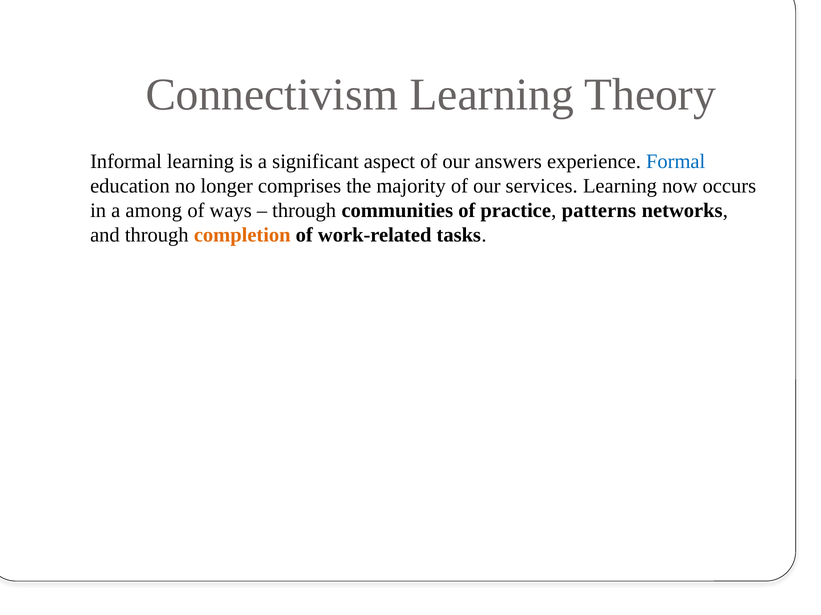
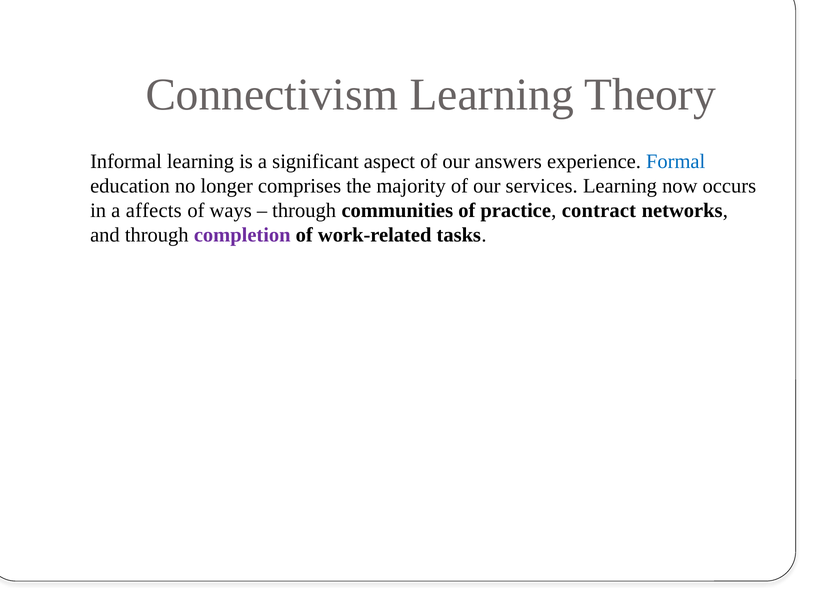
among: among -> affects (154, 211)
patterns: patterns -> contract (599, 211)
completion colour: orange -> purple (242, 235)
